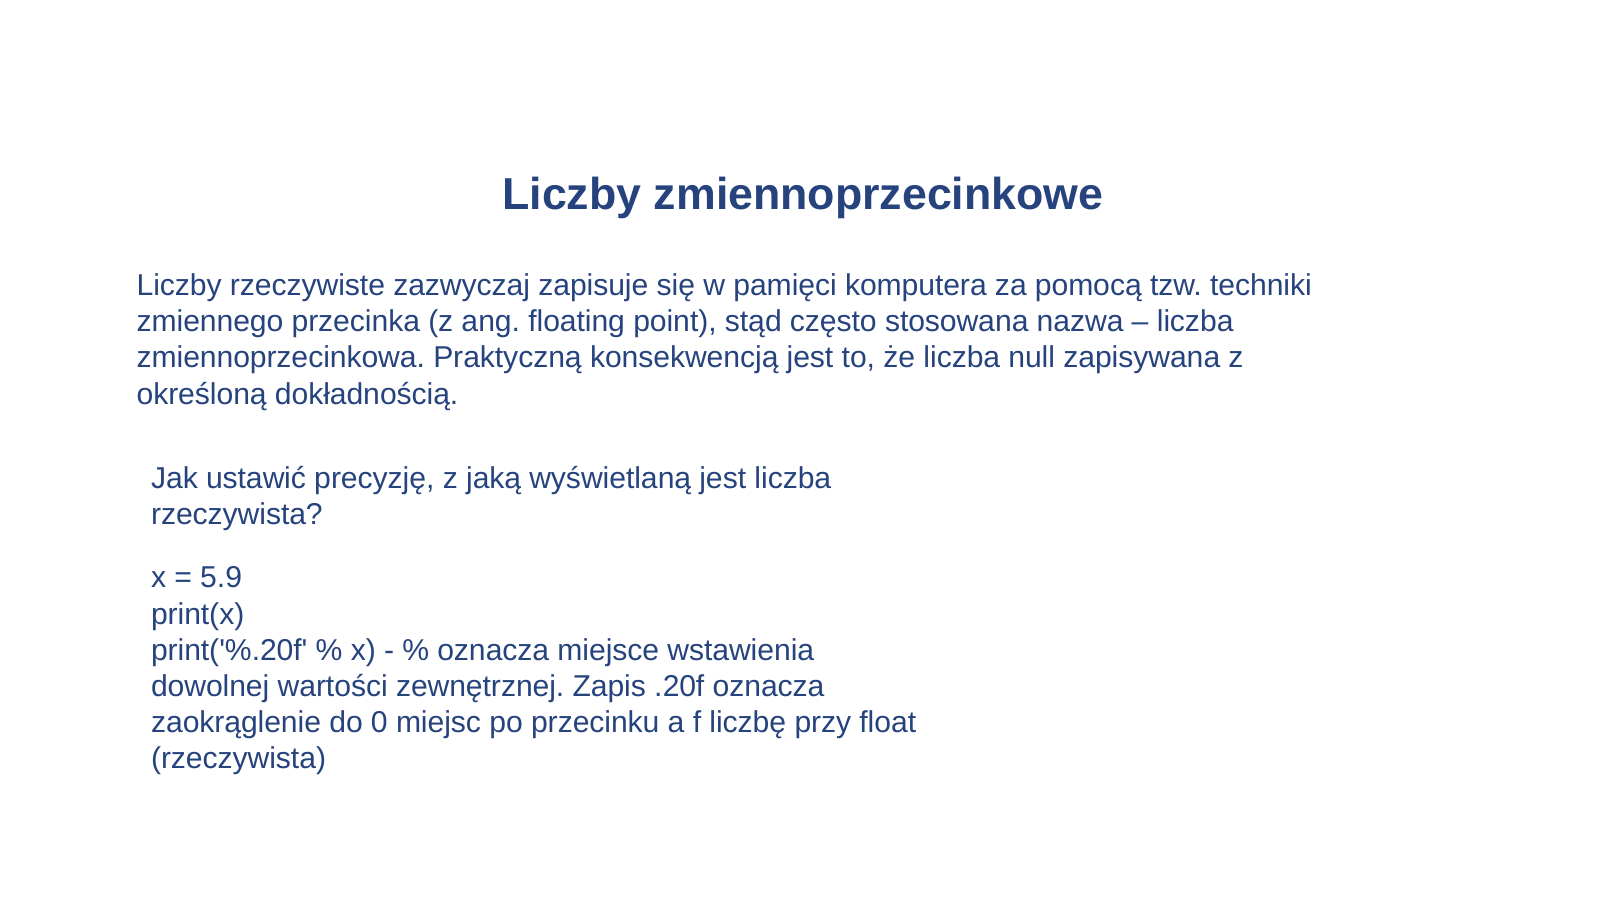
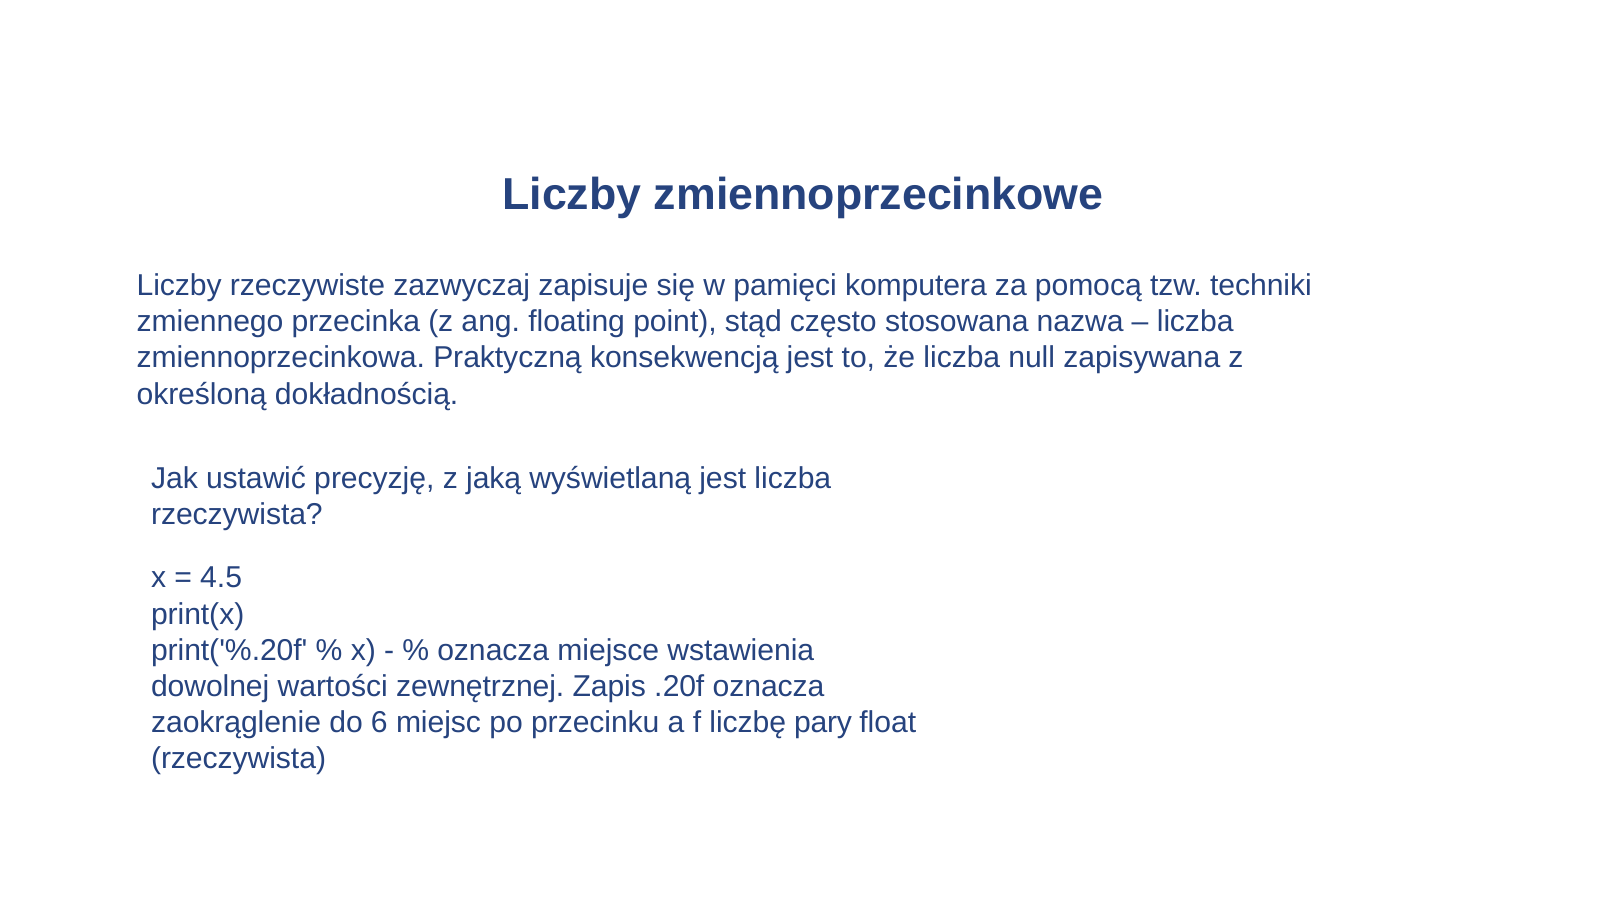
5.9: 5.9 -> 4.5 (221, 578)
0: 0 -> 6 (379, 722)
przy: przy -> pary (823, 722)
